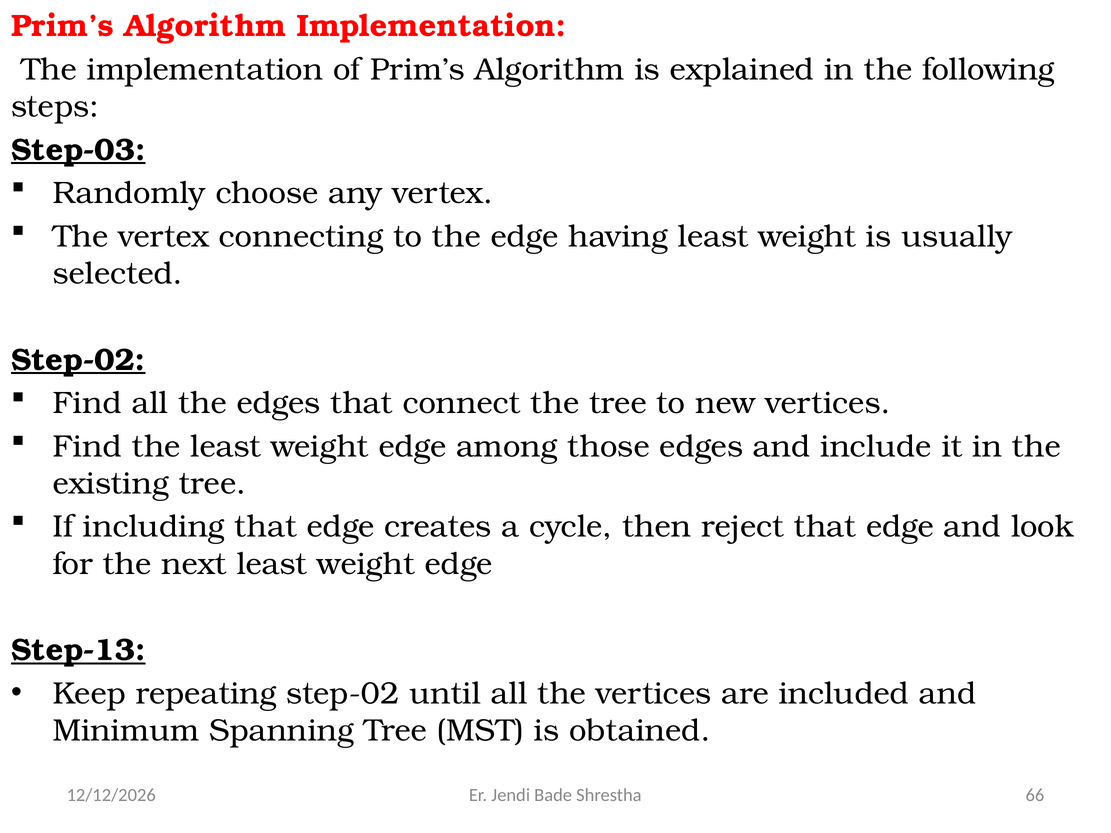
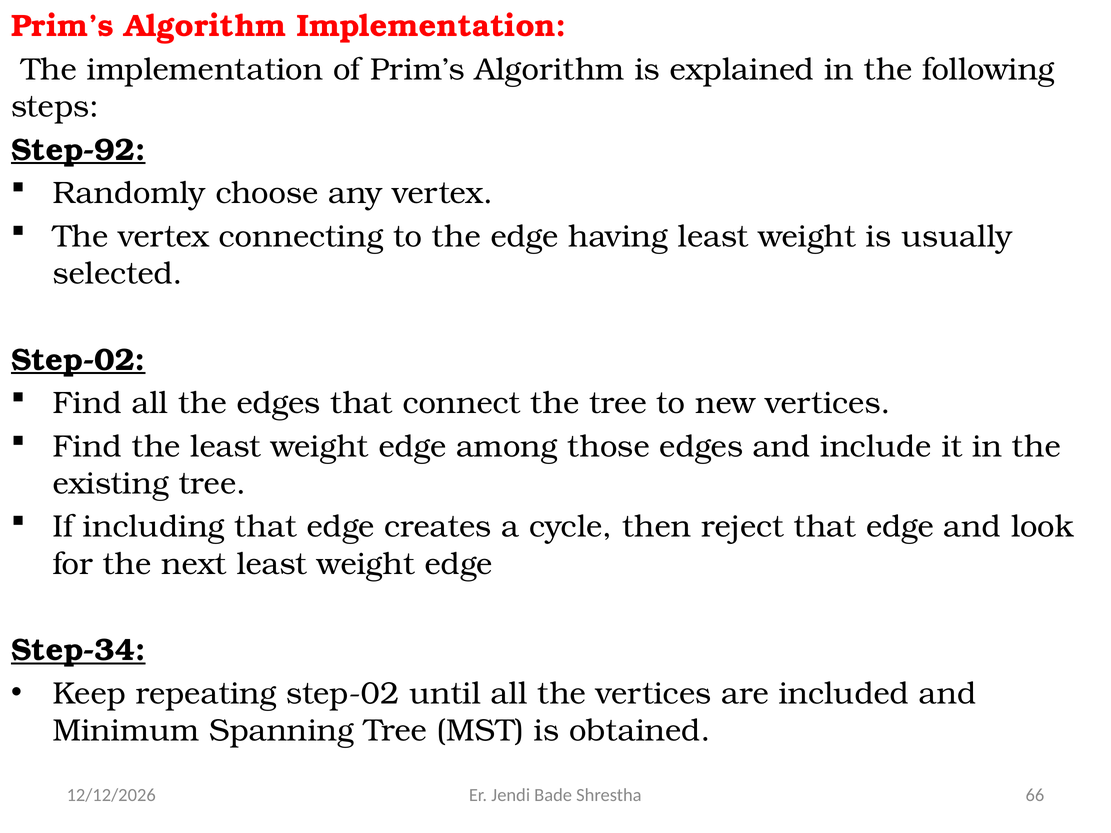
Step-03: Step-03 -> Step-92 (78, 150)
Step-13: Step-13 -> Step-34 (78, 651)
